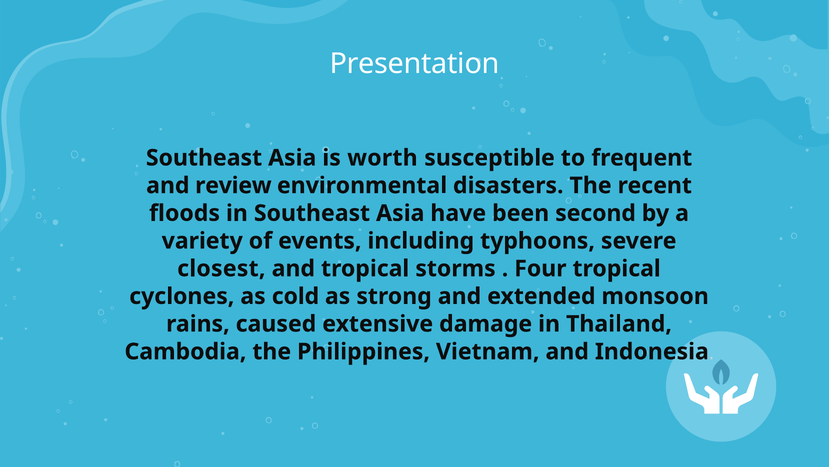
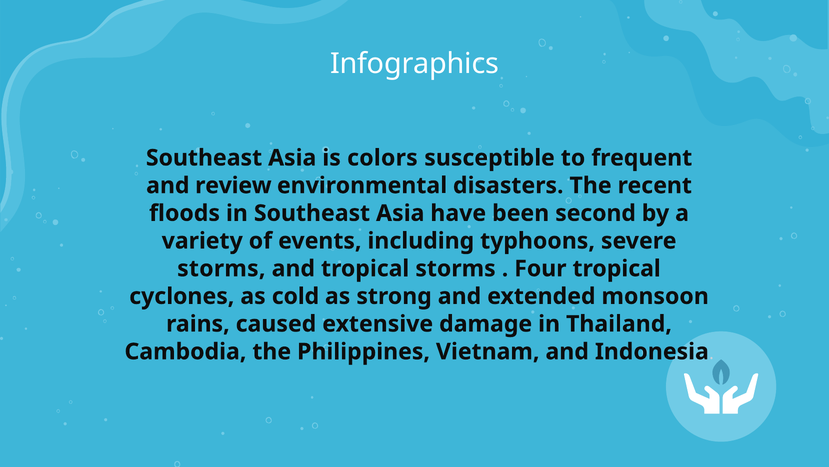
Presentation: Presentation -> Infographics (415, 64)
worth: worth -> colors (382, 158)
closest: closest -> storms (221, 268)
